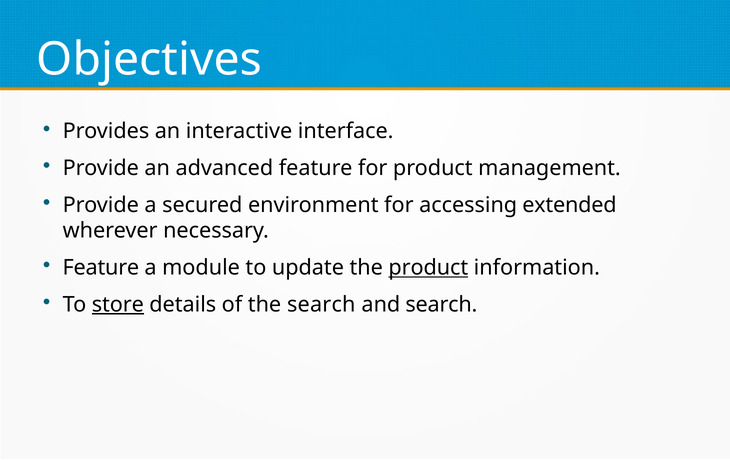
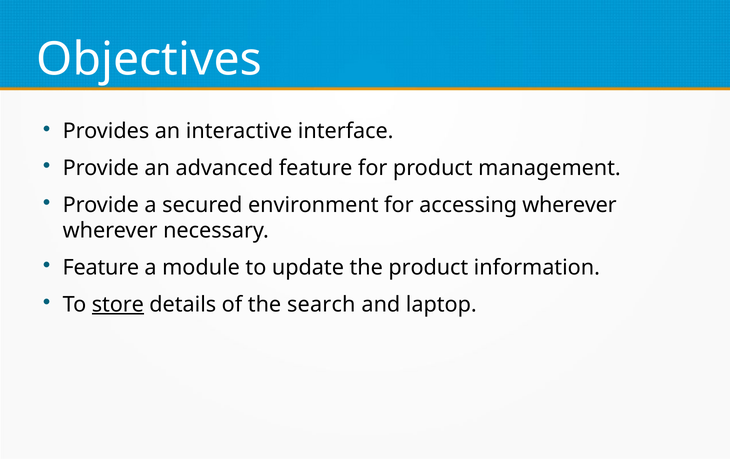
accessing extended: extended -> wherever (569, 205)
product underline: present -> none (428, 268)
and search: search -> laptop (441, 304)
